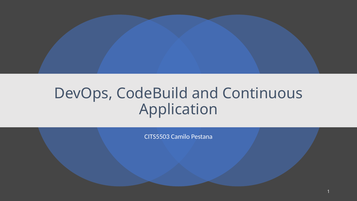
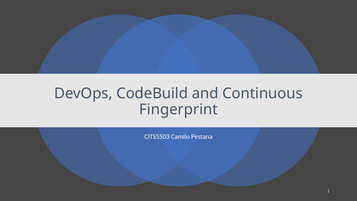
Application: Application -> Fingerprint (178, 109)
